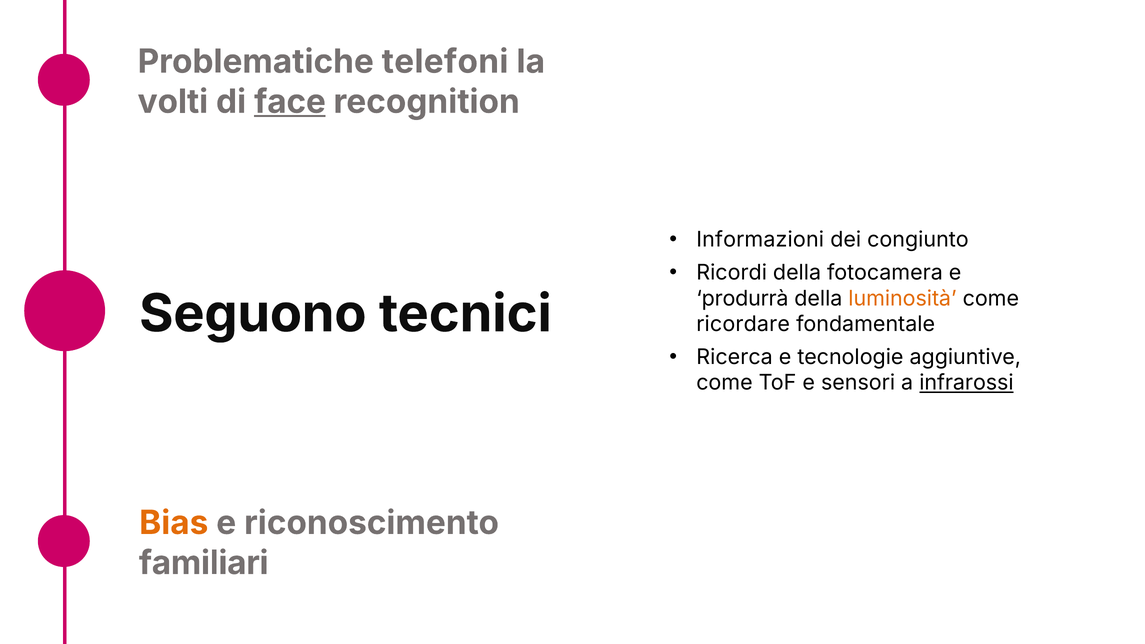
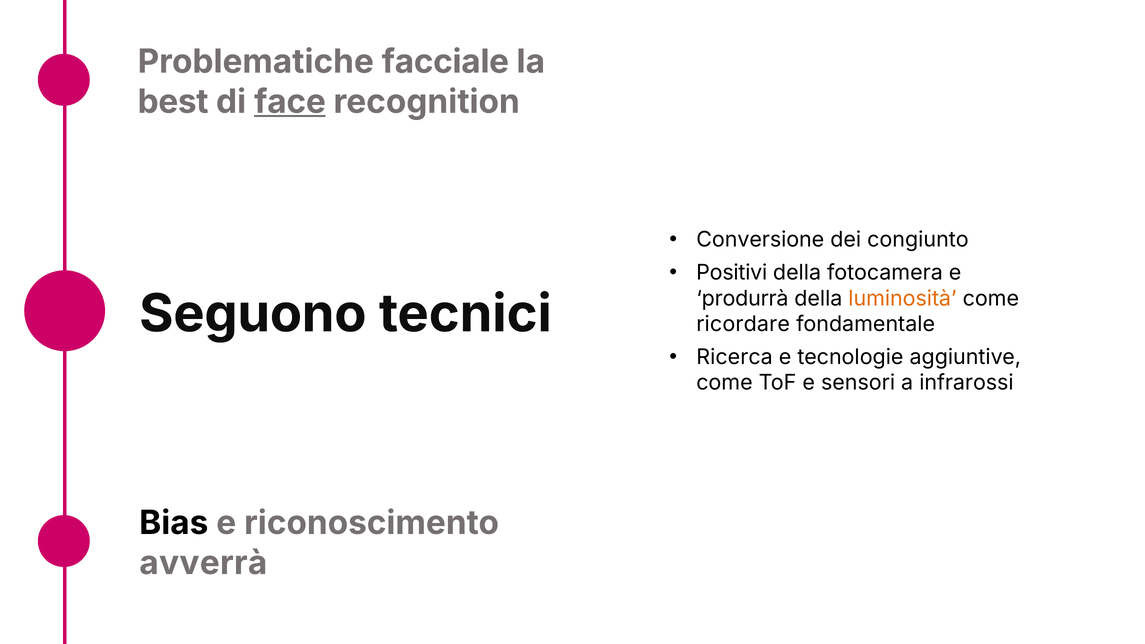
telefoni: telefoni -> facciale (445, 62)
volti: volti -> best (173, 102)
Informazioni: Informazioni -> Conversione (760, 240)
Ricordi: Ricordi -> Positivi (732, 273)
infrarossi underline: present -> none (966, 383)
Bias colour: orange -> black (174, 523)
familiari: familiari -> avverrà (203, 563)
